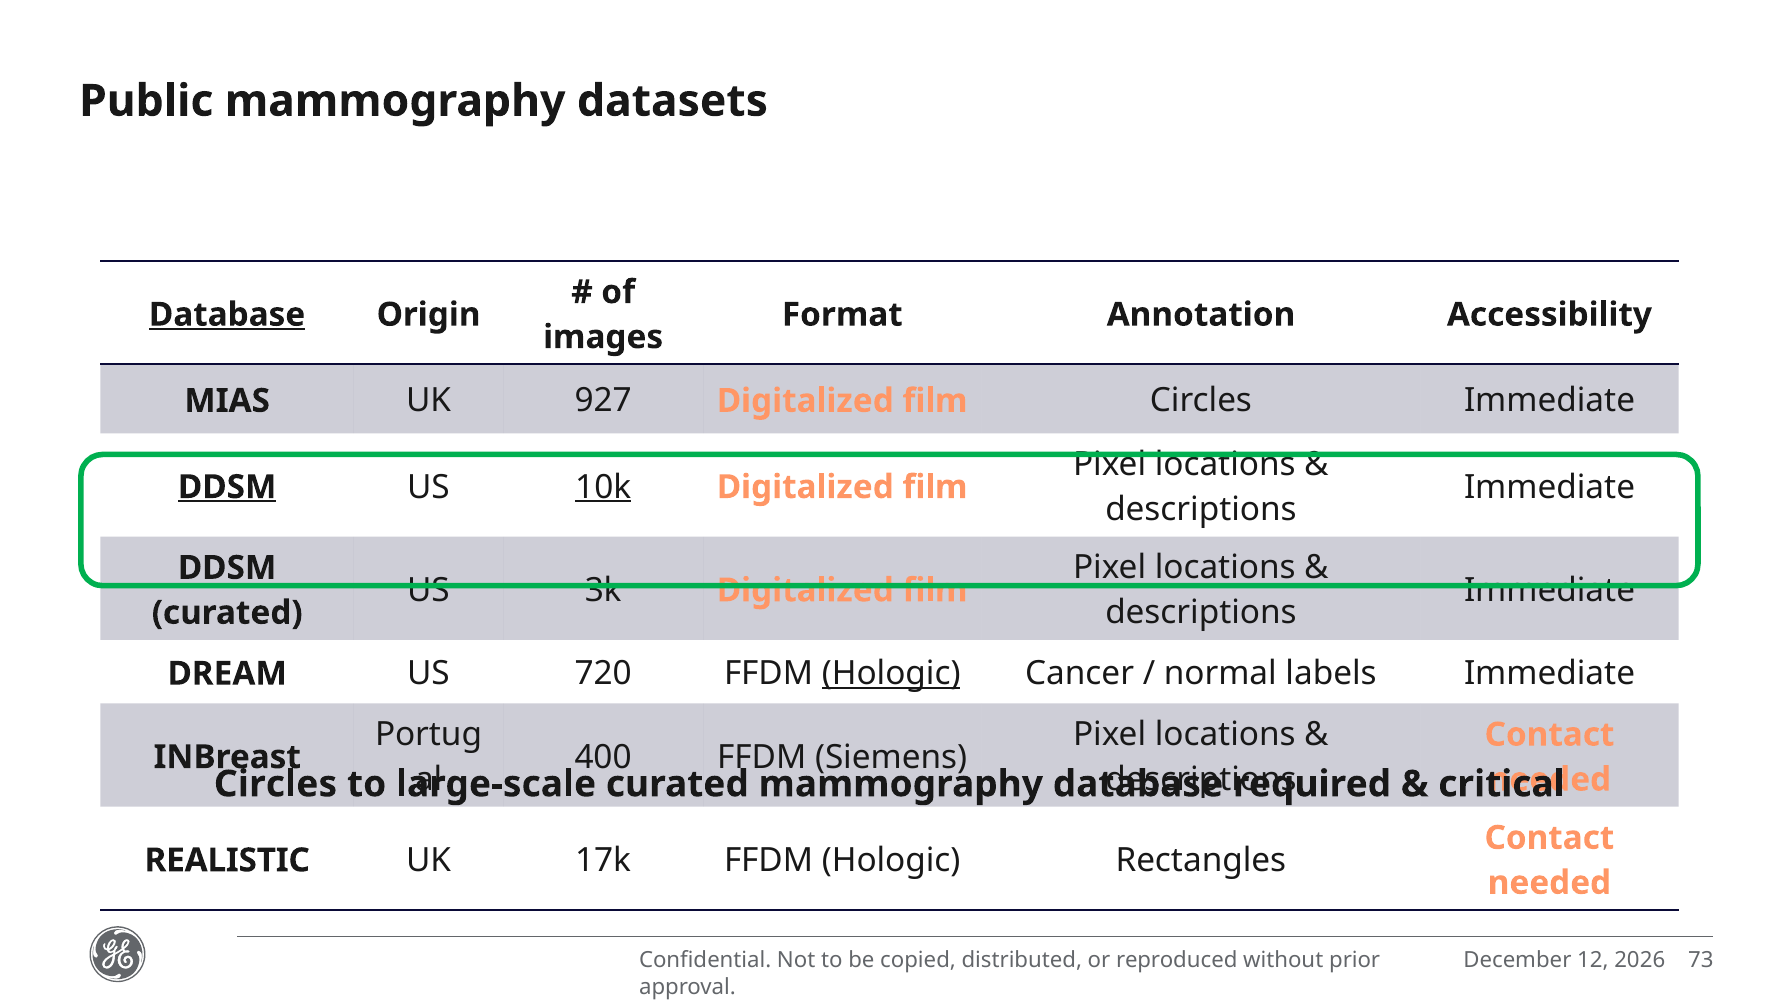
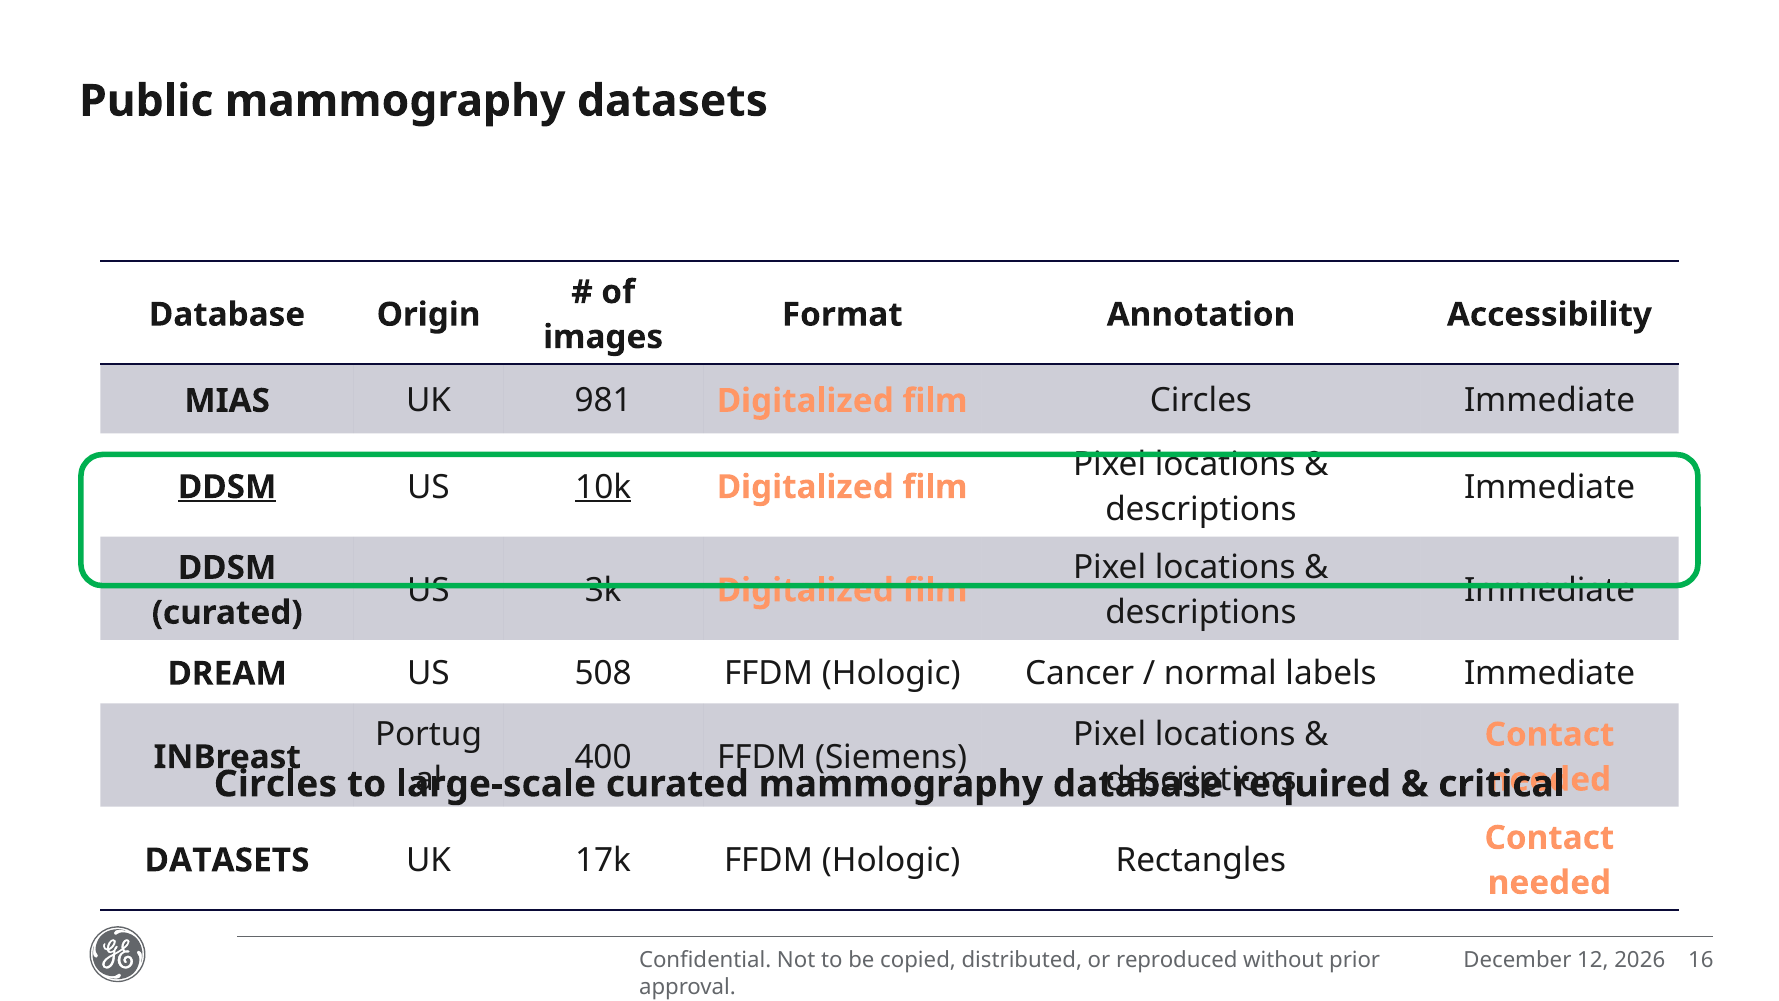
Database underline: present -> none (227, 315)
927: 927 -> 981 (603, 401)
720: 720 -> 508 (603, 673)
Hologic underline: present -> none (891, 673)
REALISTIC: REALISTIC -> DATASETS (227, 860)
73: 73 -> 16 (1701, 960)
